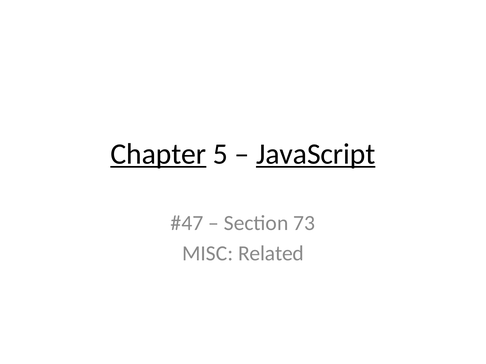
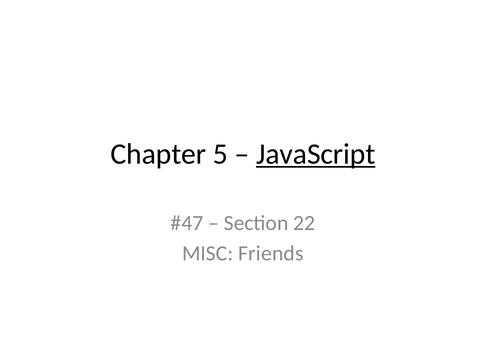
Chapter underline: present -> none (158, 154)
73: 73 -> 22 (304, 223)
Related: Related -> Friends (271, 254)
